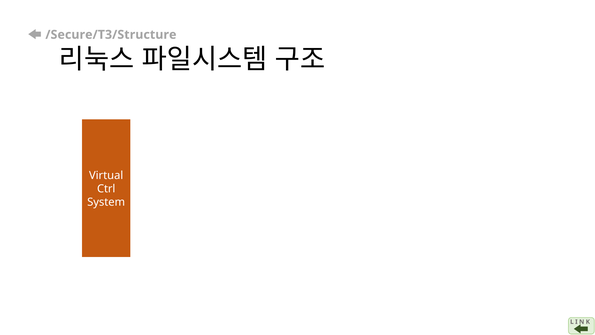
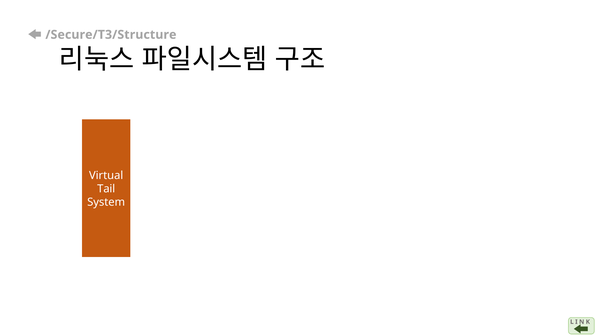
Ctrl: Ctrl -> Tail (106, 189)
